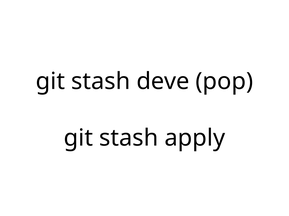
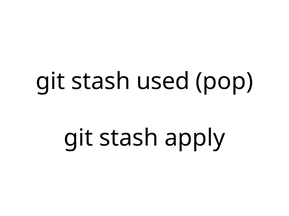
deve: deve -> used (163, 82)
